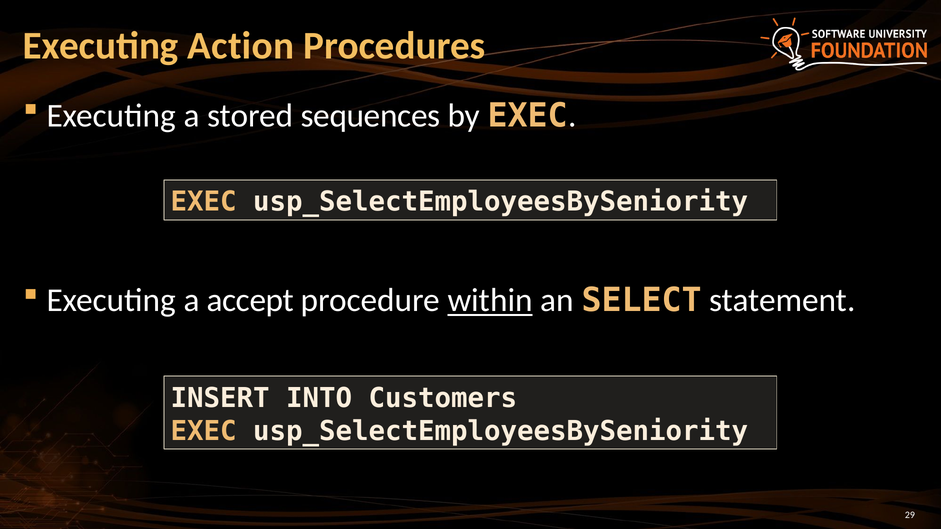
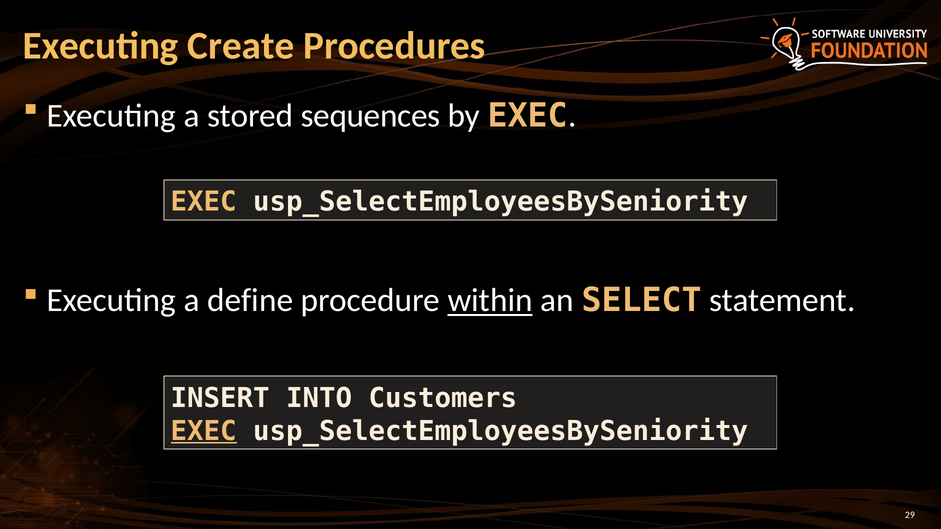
Action: Action -> Create (241, 46)
accept: accept -> define (250, 301)
EXEC underline: none -> present (204, 431)
